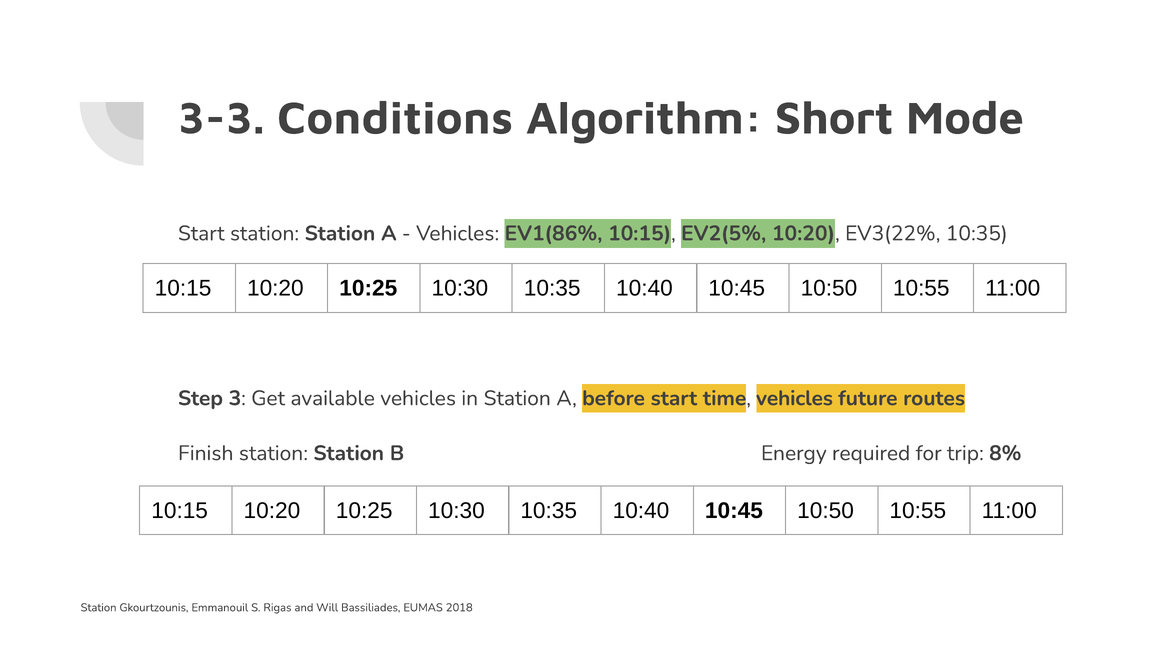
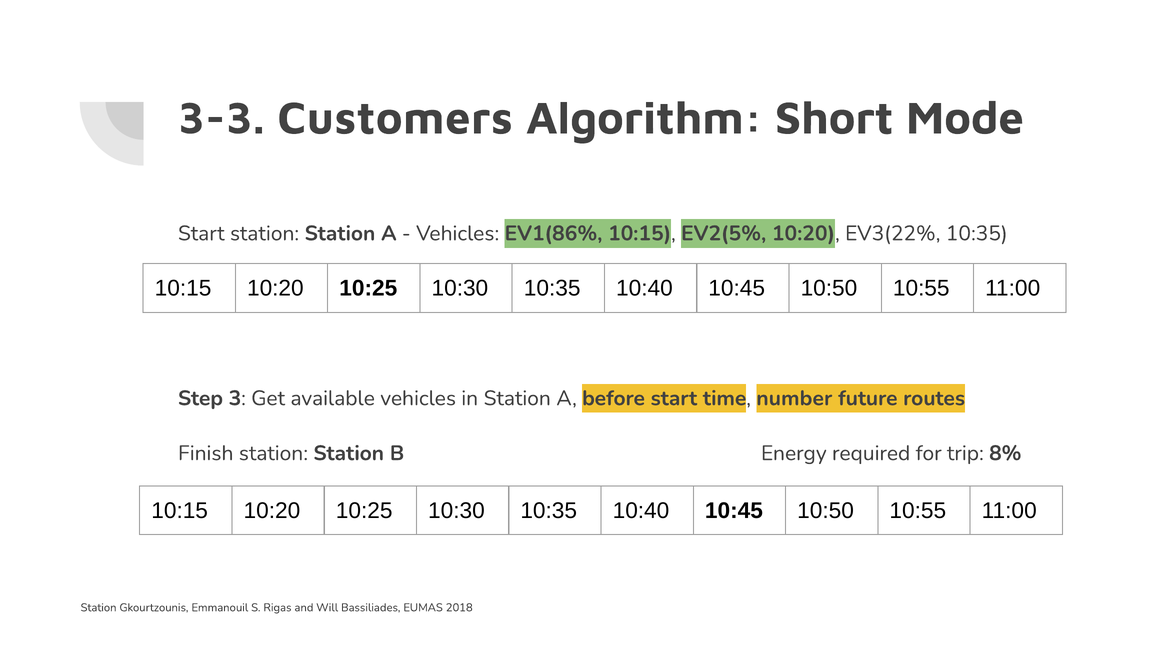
Conditions: Conditions -> Customers (395, 118)
time vehicles: vehicles -> number (794, 398)
